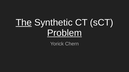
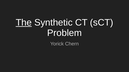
Problem underline: present -> none (64, 33)
